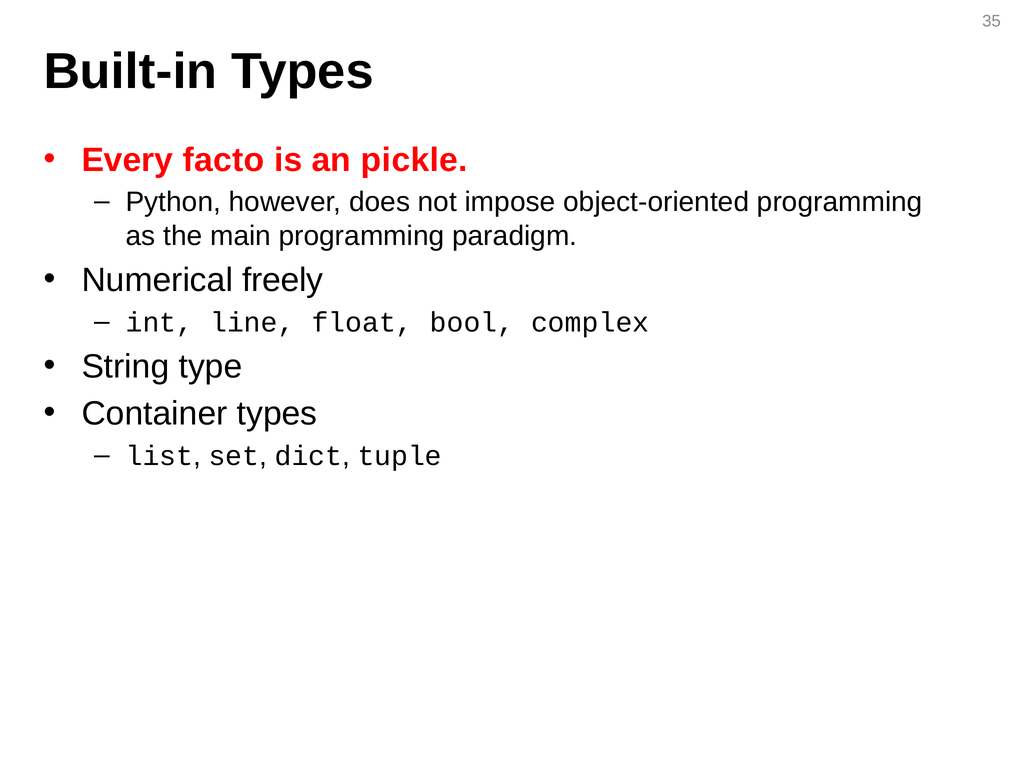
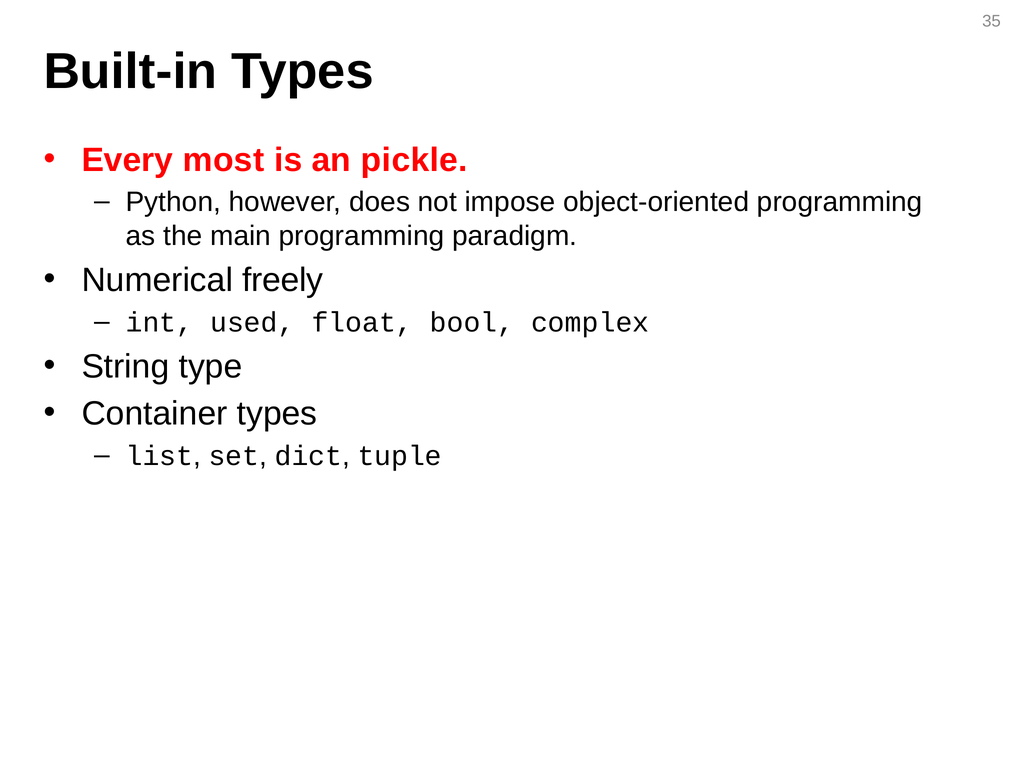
facto: facto -> most (223, 160)
line: line -> used (252, 322)
